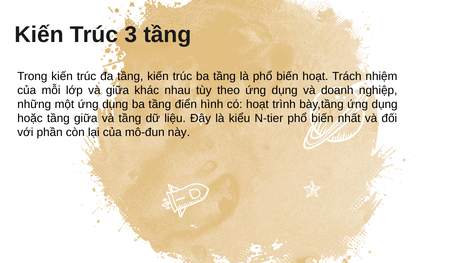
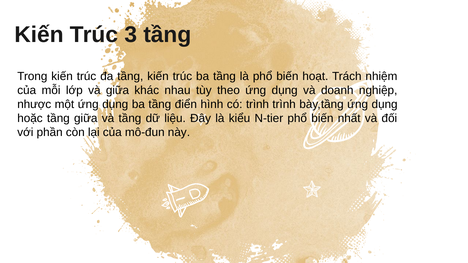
những: những -> nhược (34, 104)
có hoạt: hoạt -> trình (257, 104)
